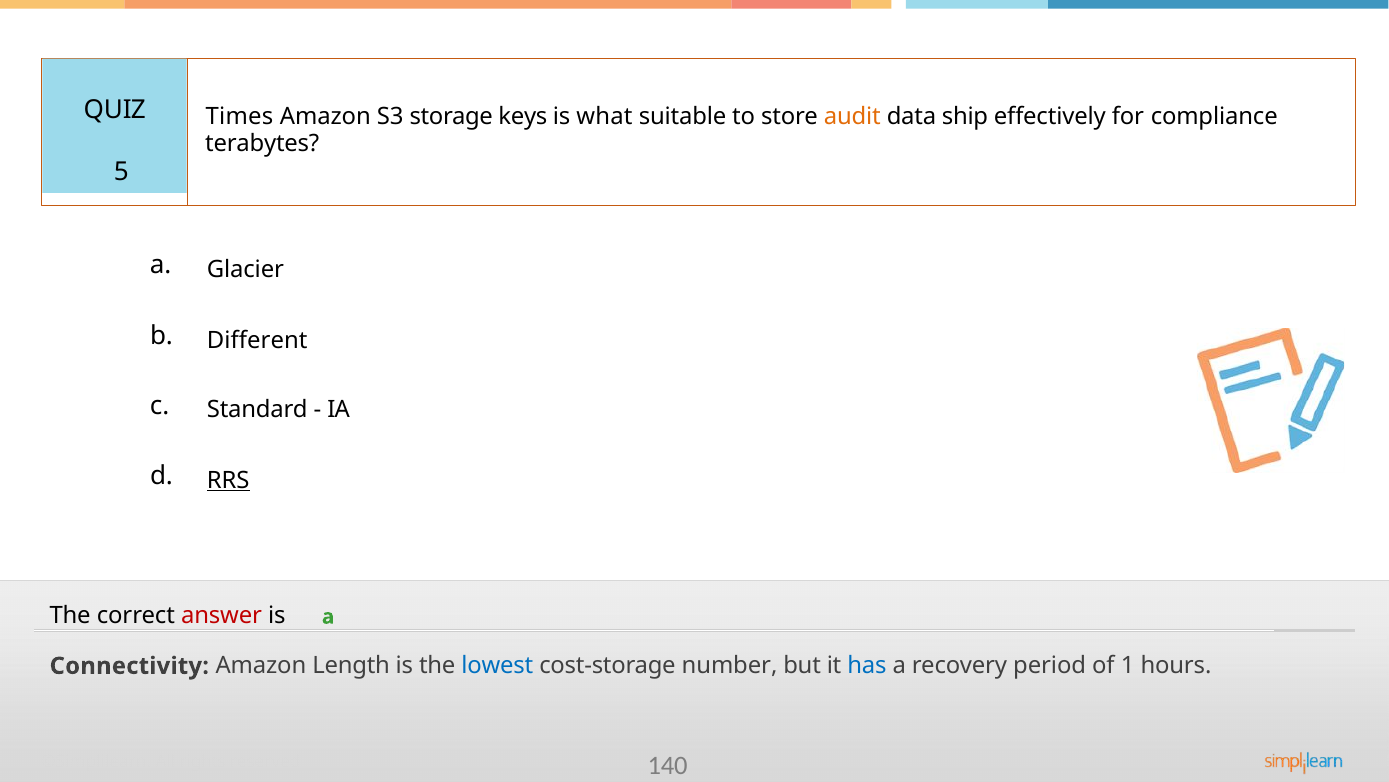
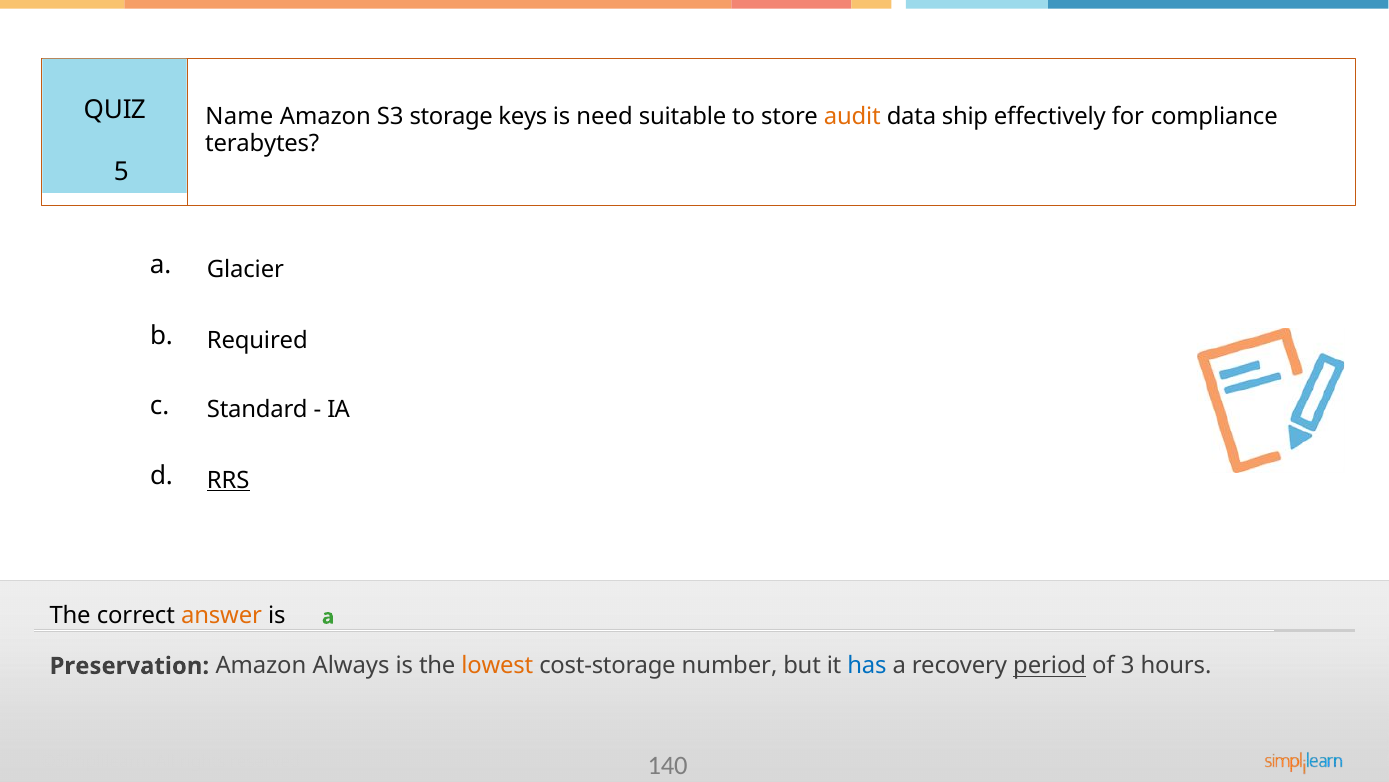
Times: Times -> Name (239, 117)
what: what -> need (605, 117)
Different: Different -> Required (257, 340)
answer colour: red -> orange (222, 616)
Connectivity: Connectivity -> Preservation (129, 665)
Length: Length -> Always (351, 665)
lowest colour: blue -> orange (497, 665)
period underline: none -> present (1050, 665)
1: 1 -> 3 (1128, 665)
